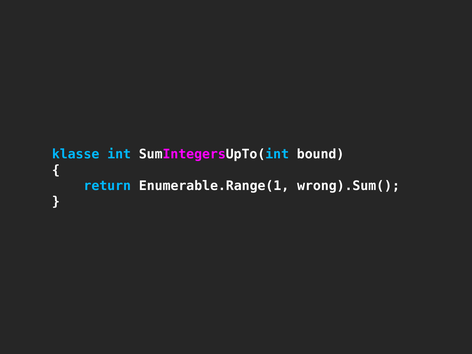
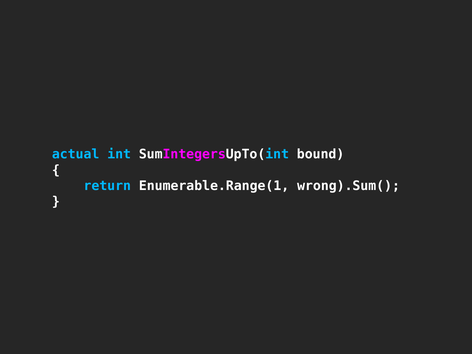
klasse: klasse -> actual (76, 154)
